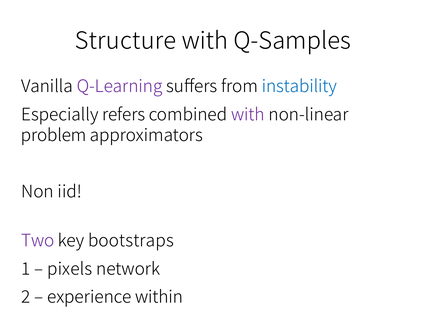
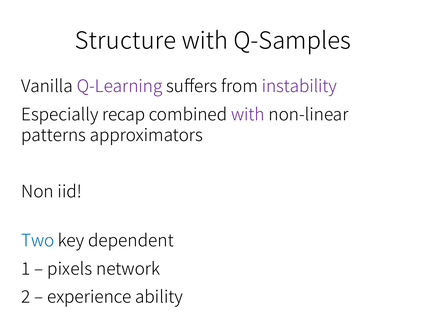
instability colour: blue -> purple (299, 86)
refers: refers -> recap (124, 114)
problem: problem -> patterns (54, 135)
Two colour: purple -> blue (38, 240)
bootstraps: bootstraps -> dependent (131, 240)
within: within -> ability (159, 297)
